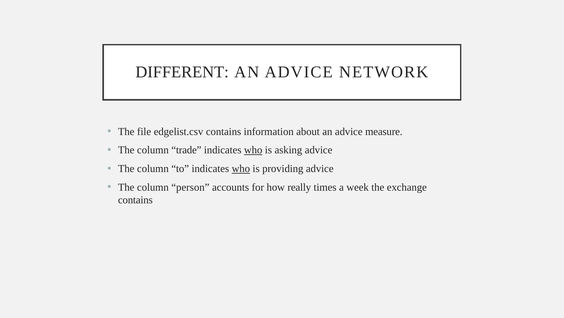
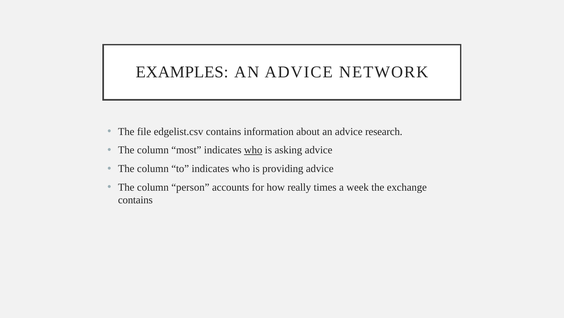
DIFFERENT: DIFFERENT -> EXAMPLES (182, 72)
measure: measure -> research (384, 131)
trade: trade -> most (186, 150)
who underline: present -> none (241, 168)
